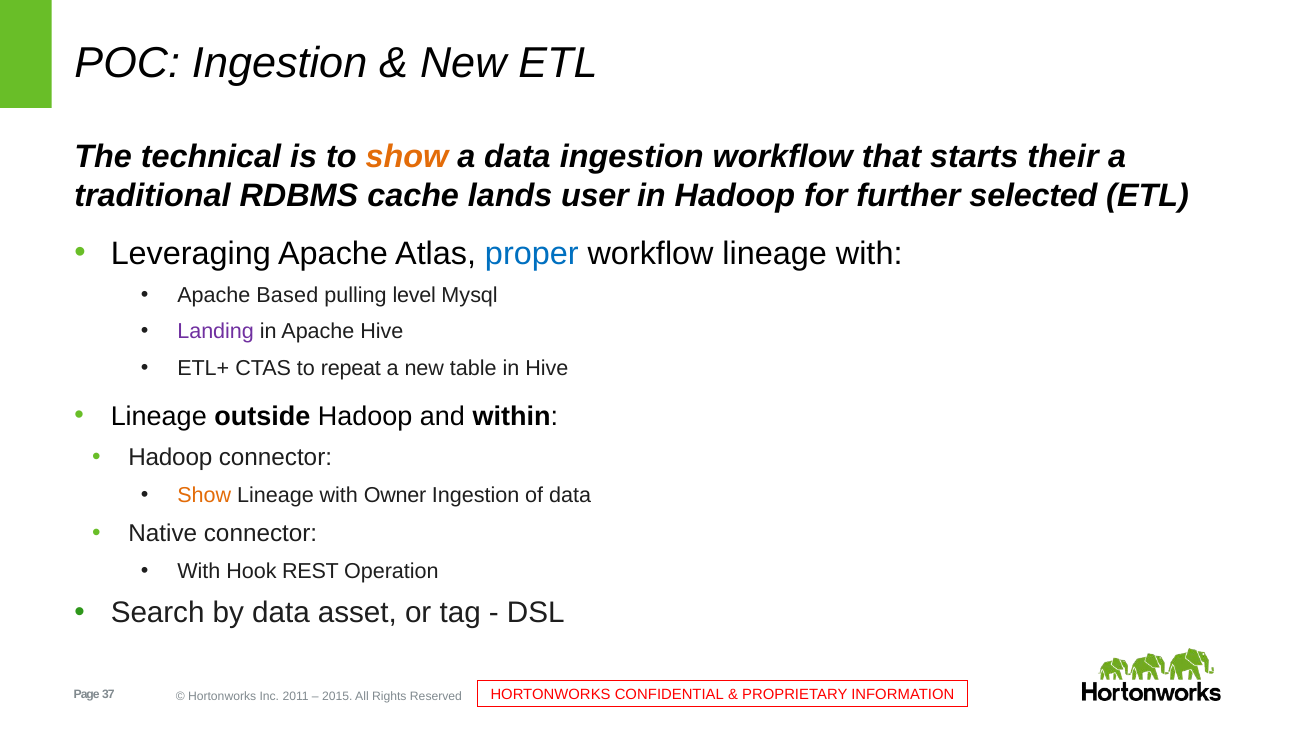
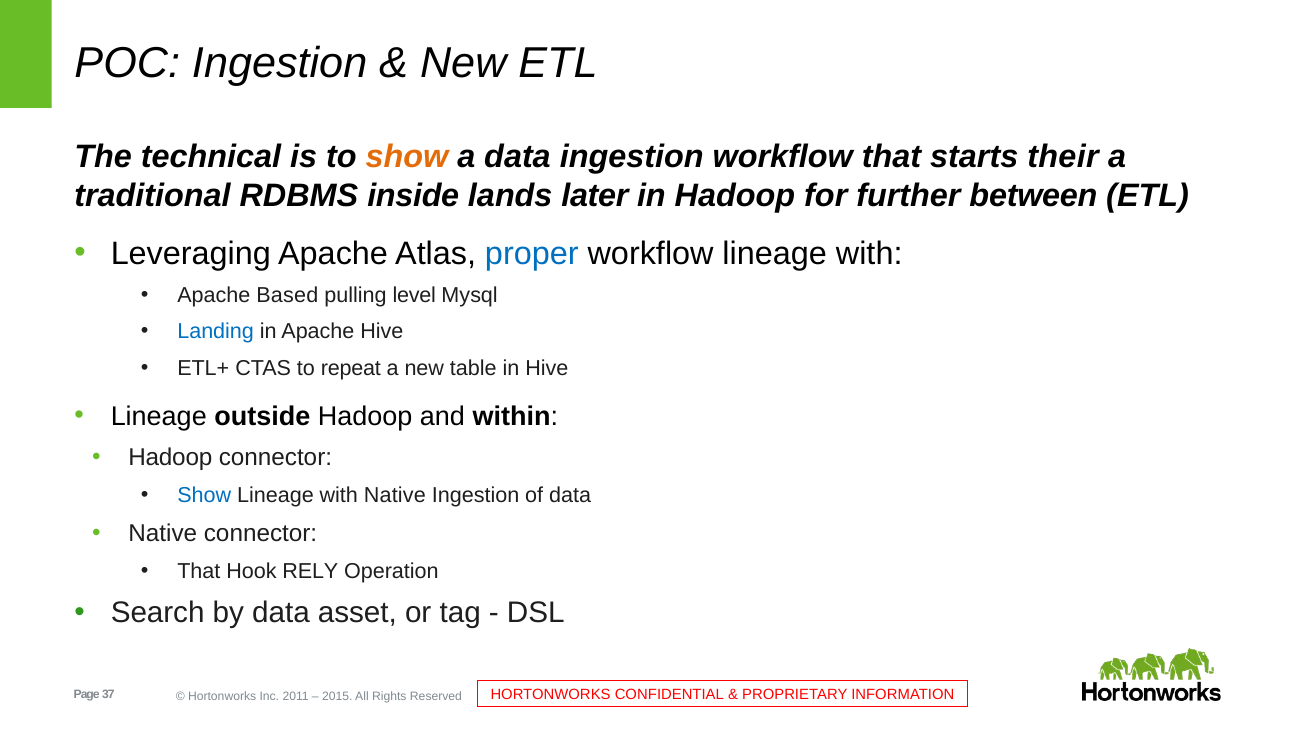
cache: cache -> inside (413, 196)
user: user -> later (595, 196)
selected: selected -> between (1033, 196)
Landing colour: purple -> blue (216, 332)
Show colour: orange -> blue (204, 495)
with Owner: Owner -> Native (395, 495)
With: With -> That (199, 571)
REST: REST -> RELY (310, 571)
